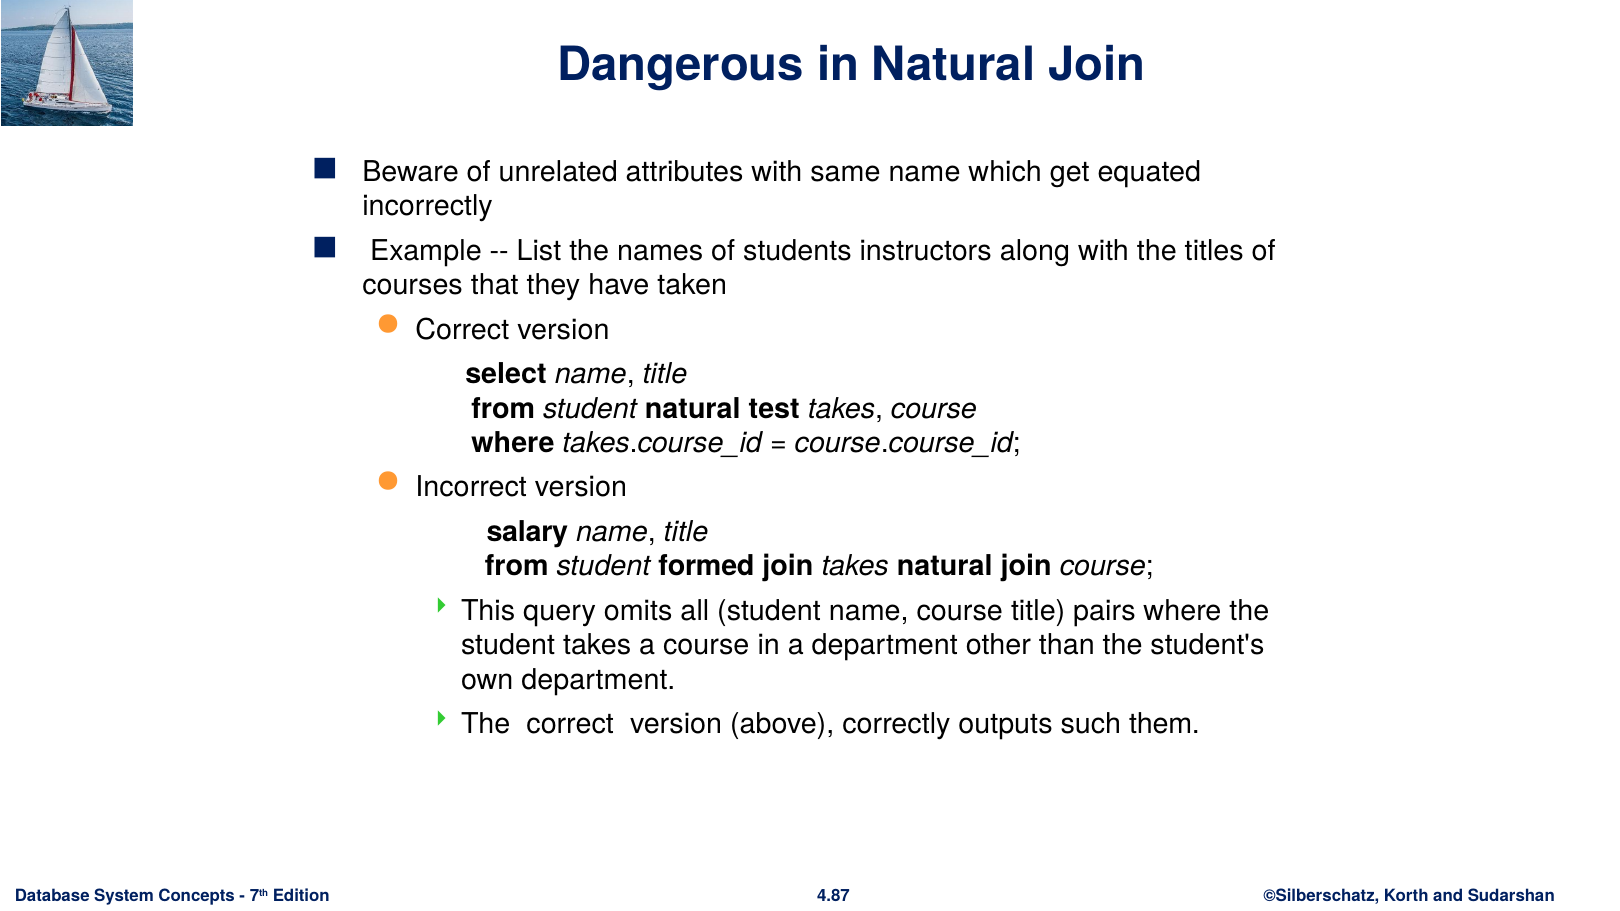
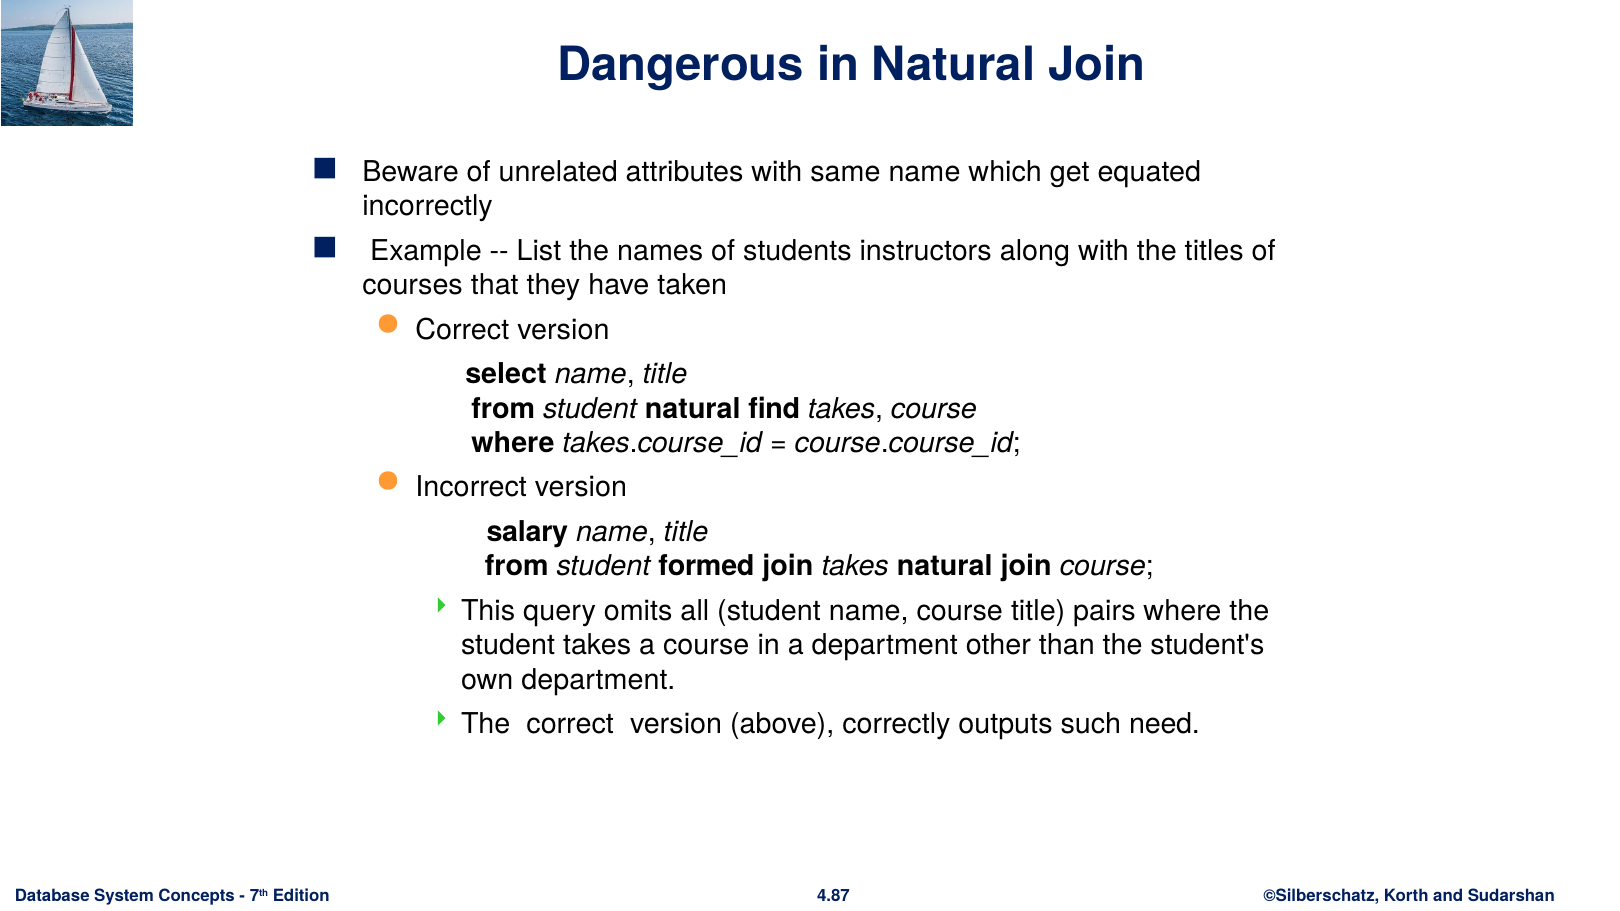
test: test -> find (774, 409)
them: them -> need (1165, 724)
